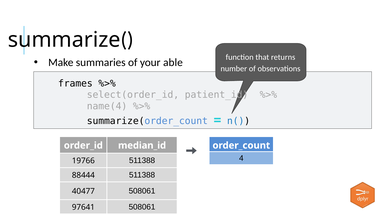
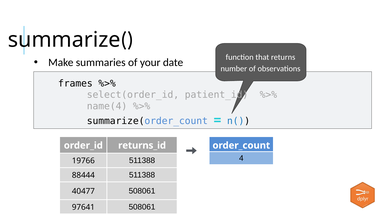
able: able -> date (173, 63)
median_id: median_id -> returns_id (142, 146)
